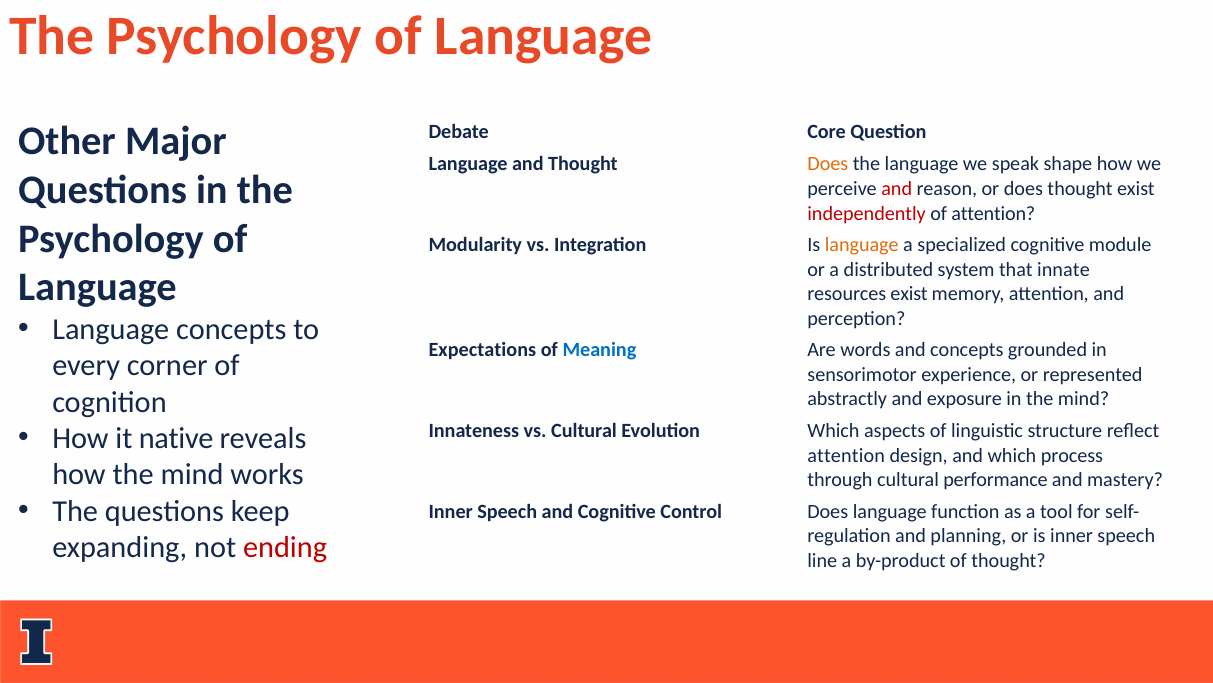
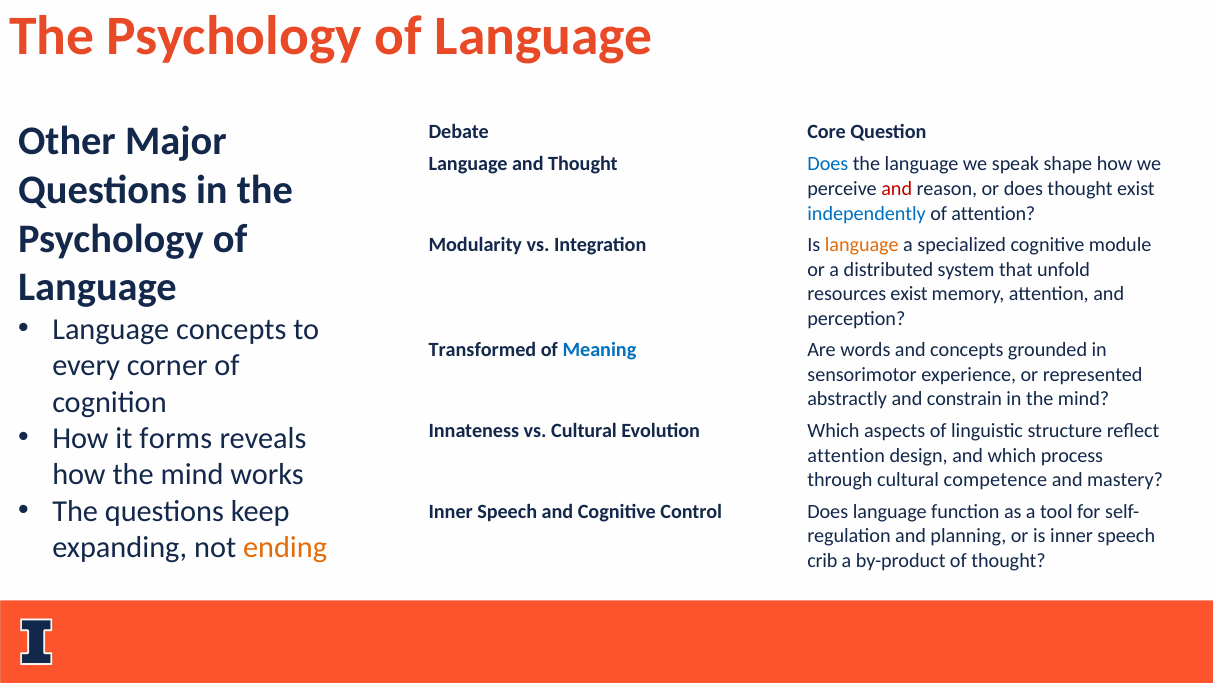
Does colour: orange -> blue (828, 164)
independently colour: red -> blue (867, 213)
innate: innate -> unfold (1064, 269)
Expectations: Expectations -> Transformed (482, 350)
exposure: exposure -> constrain (964, 399)
native: native -> forms (176, 438)
performance: performance -> competence (995, 480)
ending colour: red -> orange (285, 547)
line: line -> crib (822, 560)
